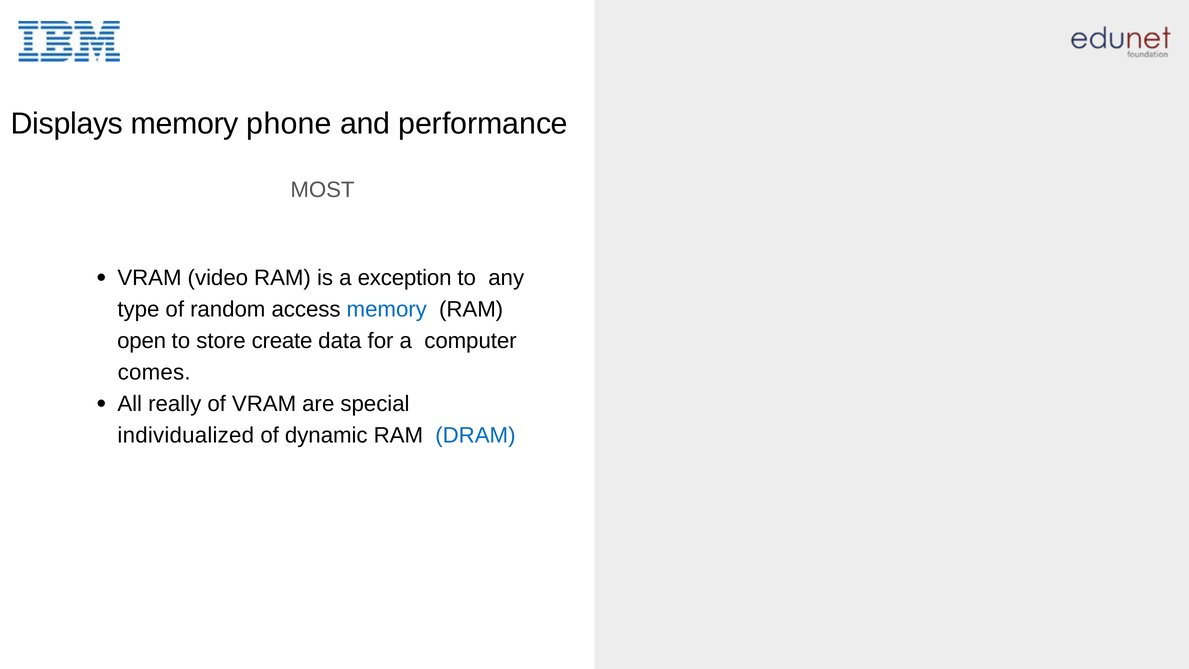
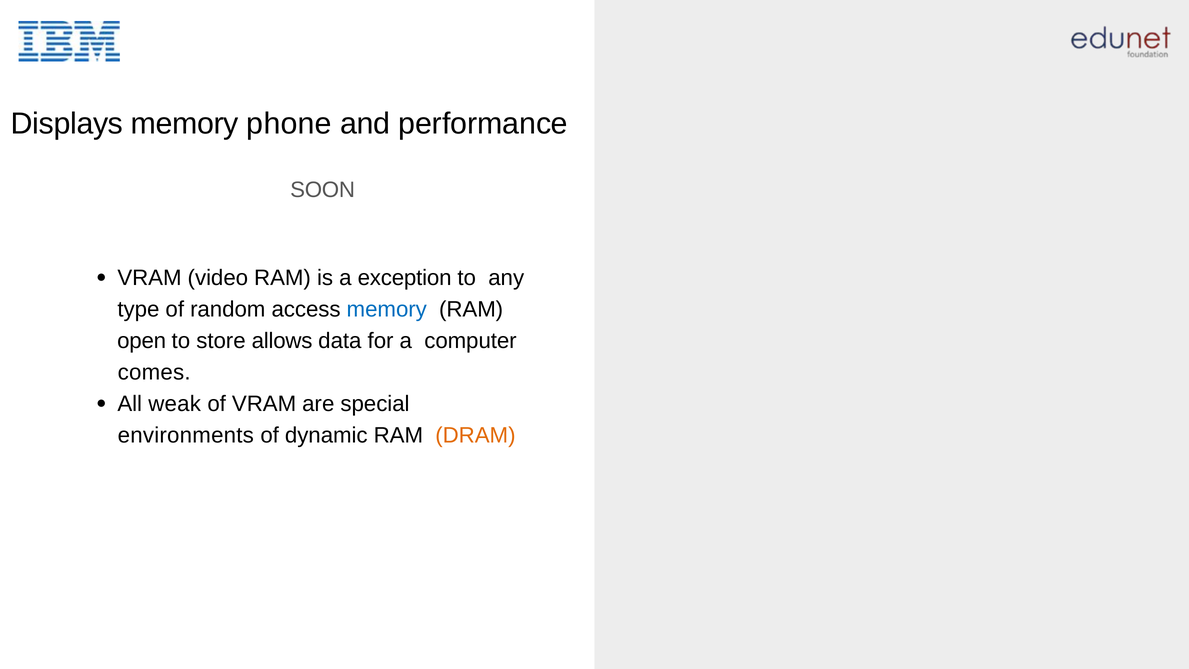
MOST: MOST -> SOON (323, 190)
create: create -> allows (282, 341)
really: really -> weak (175, 404)
individualized: individualized -> environments (186, 435)
DRAM colour: blue -> orange (475, 435)
